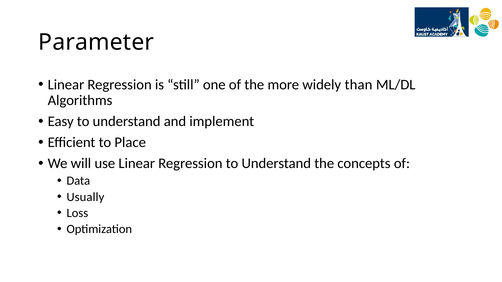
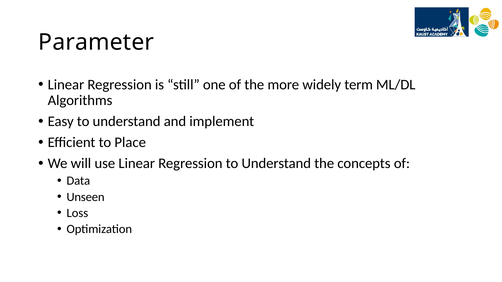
than: than -> term (359, 85)
Usually: Usually -> Unseen (86, 197)
